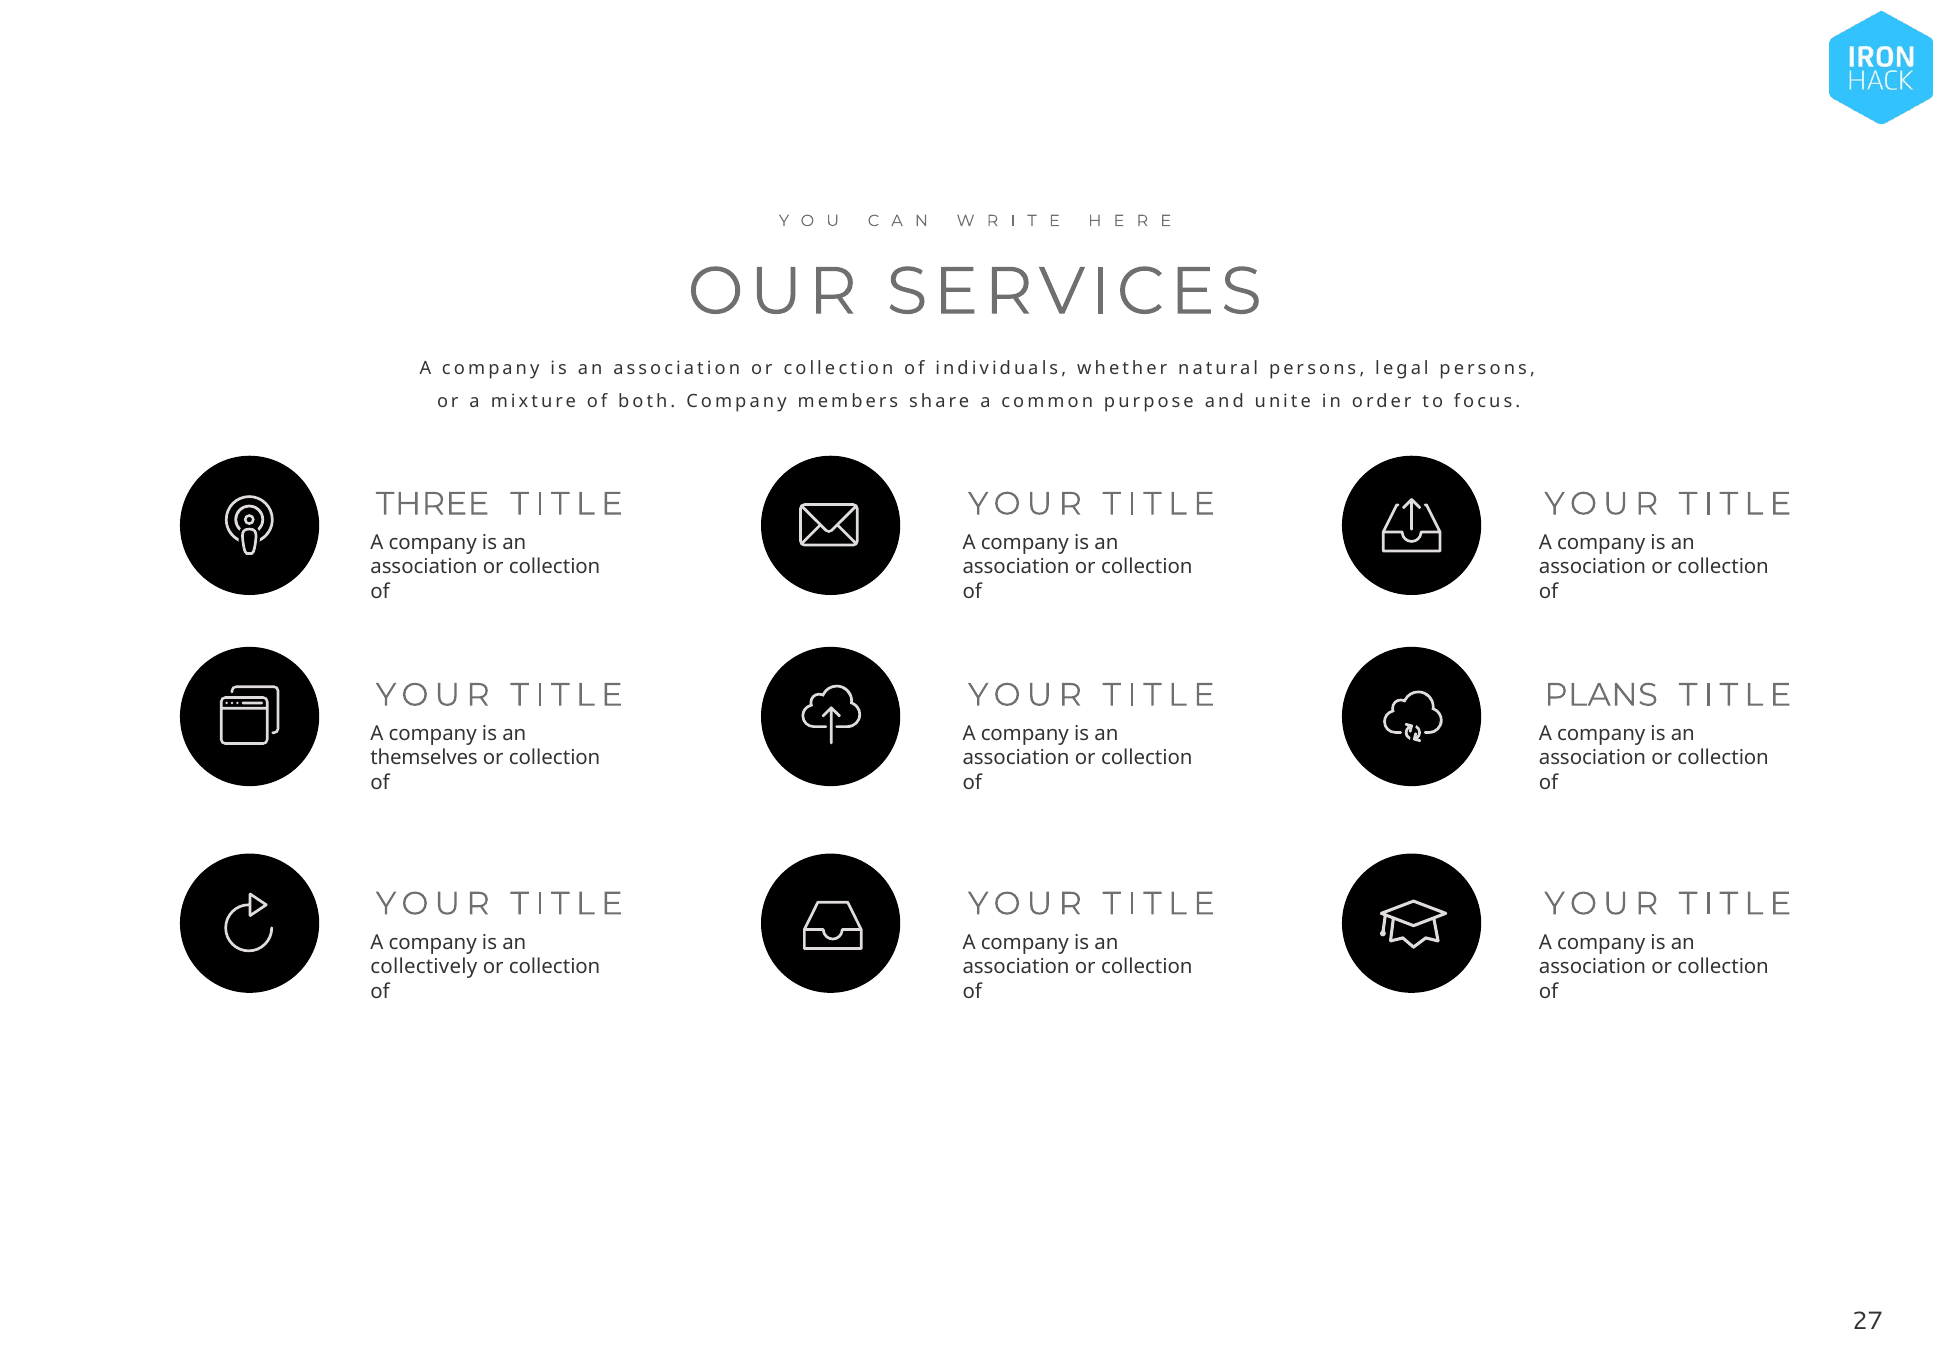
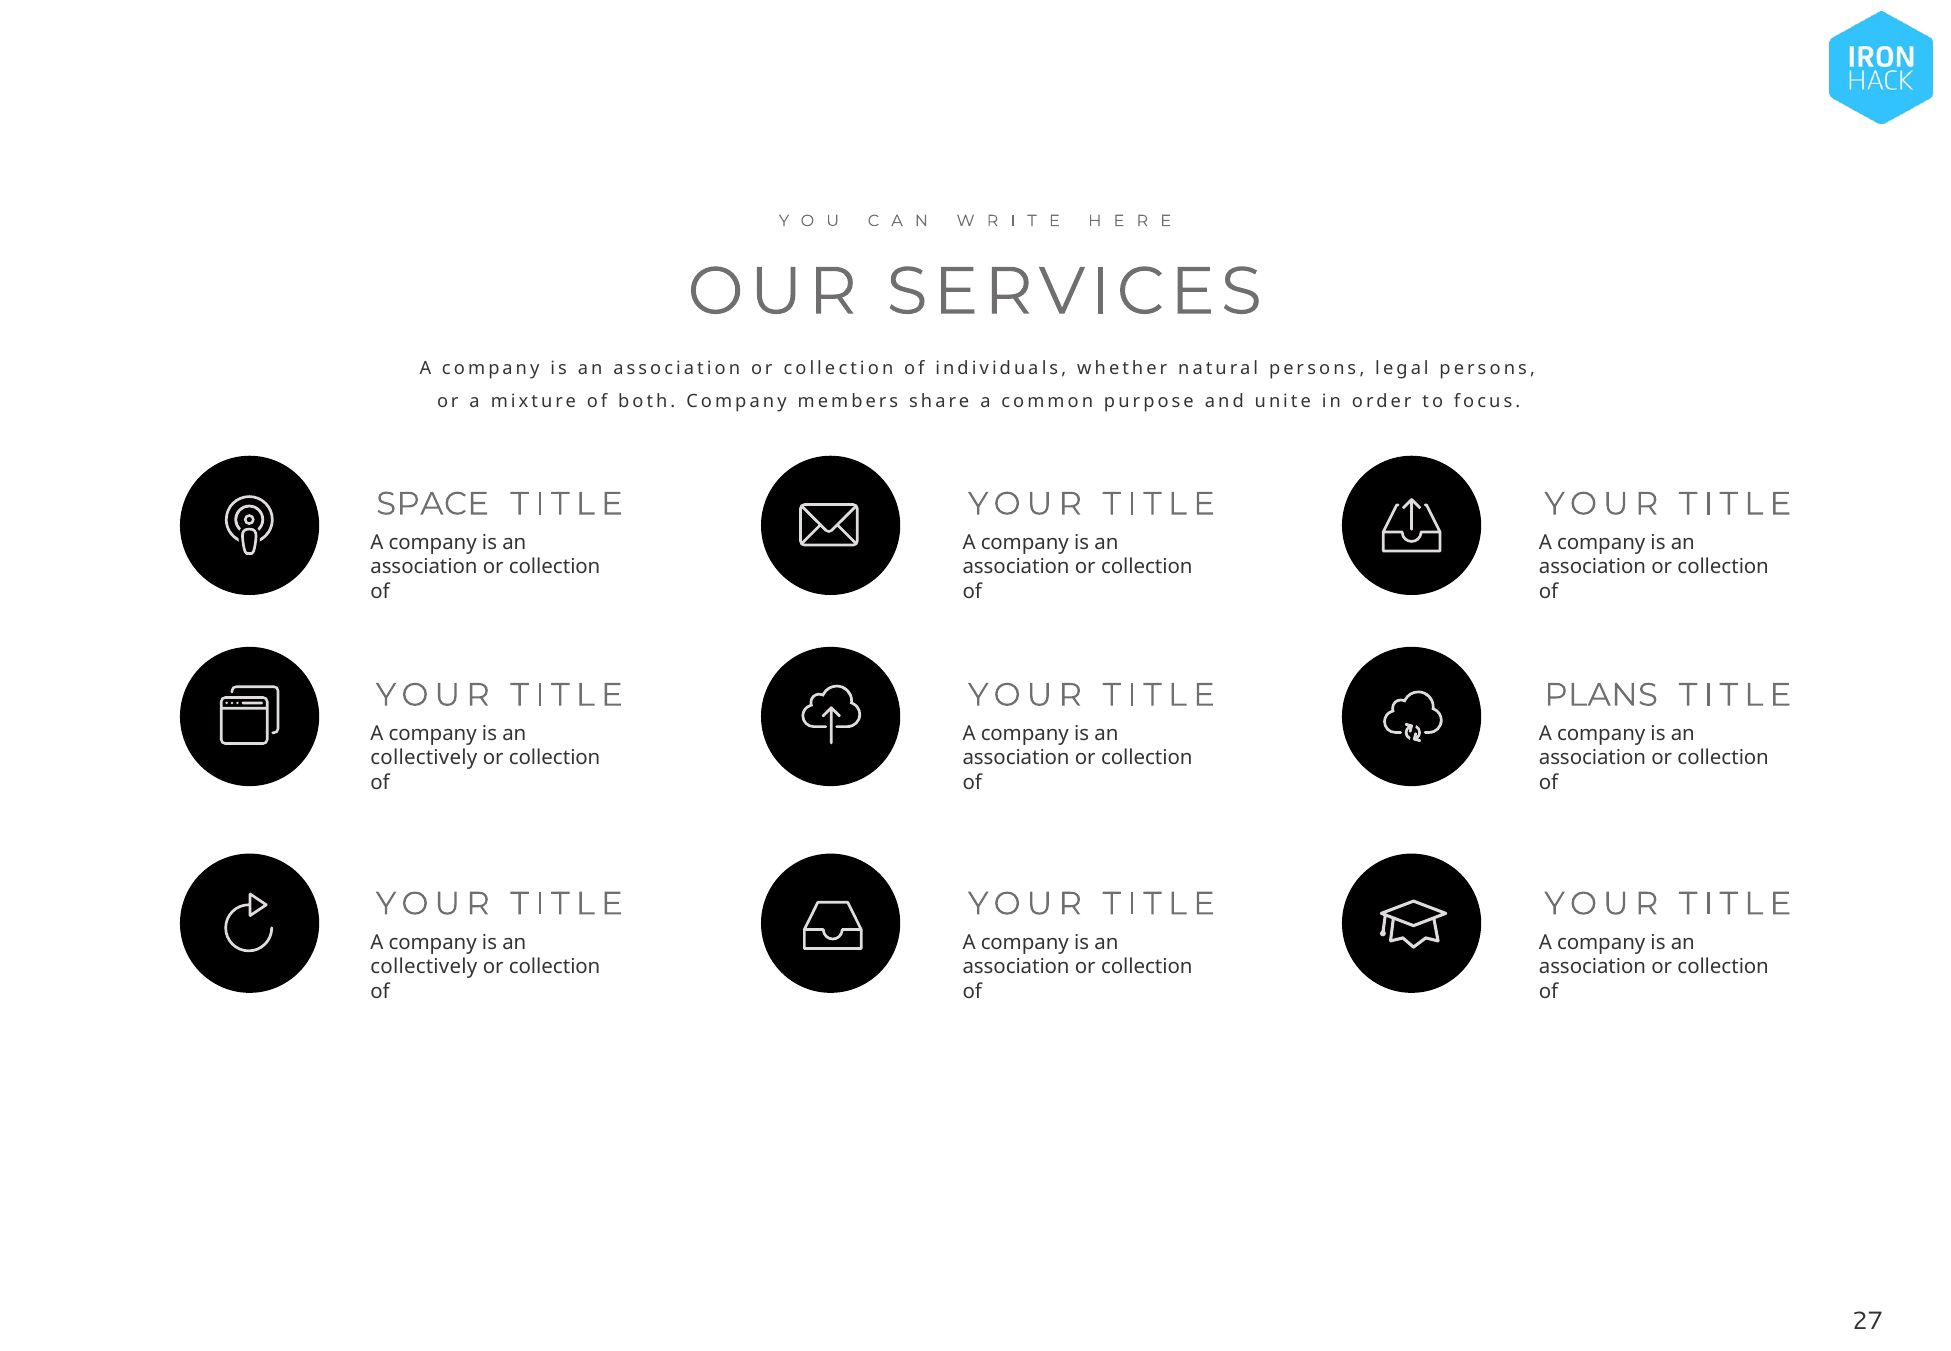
THREE: THREE -> SPACE (433, 504)
themselves: themselves -> collectively (424, 758)
